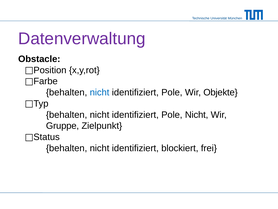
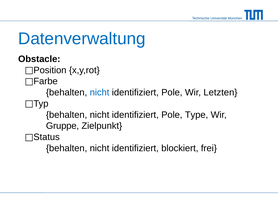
Datenverwaltung colour: purple -> blue (82, 39)
Objekte: Objekte -> Letzten (220, 92)
Pole Nicht: Nicht -> Type (197, 114)
